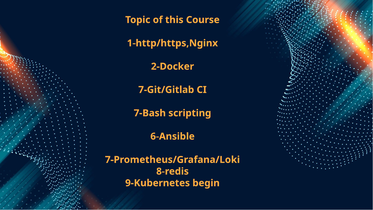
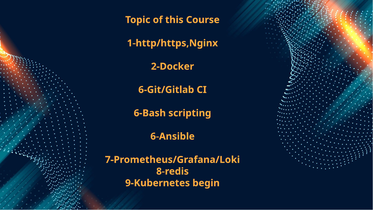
7-Git/Gitlab: 7-Git/Gitlab -> 6-Git/Gitlab (166, 90)
7-Bash: 7-Bash -> 6-Bash (150, 113)
